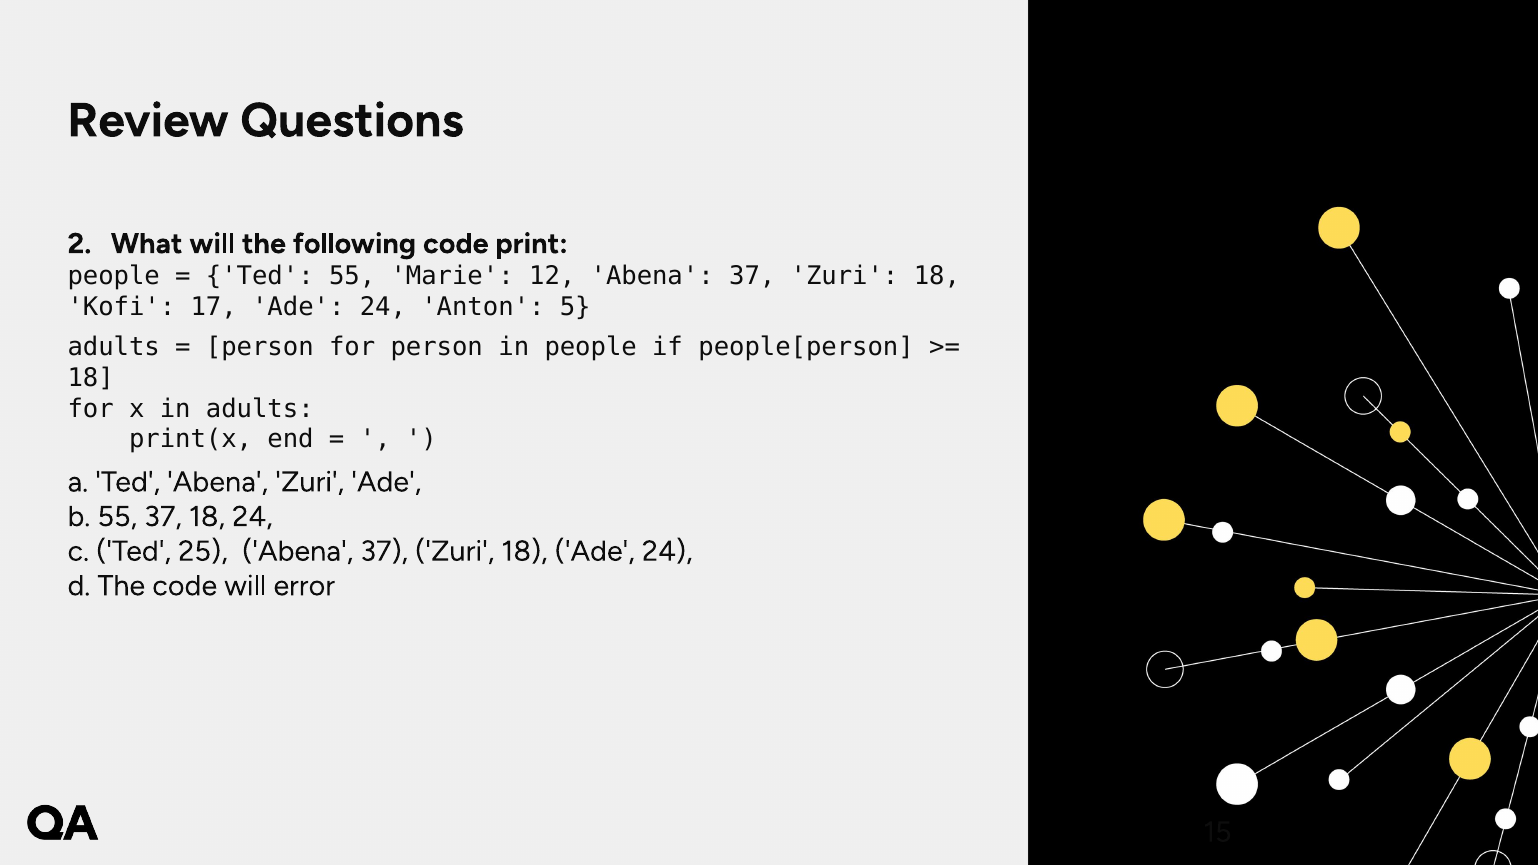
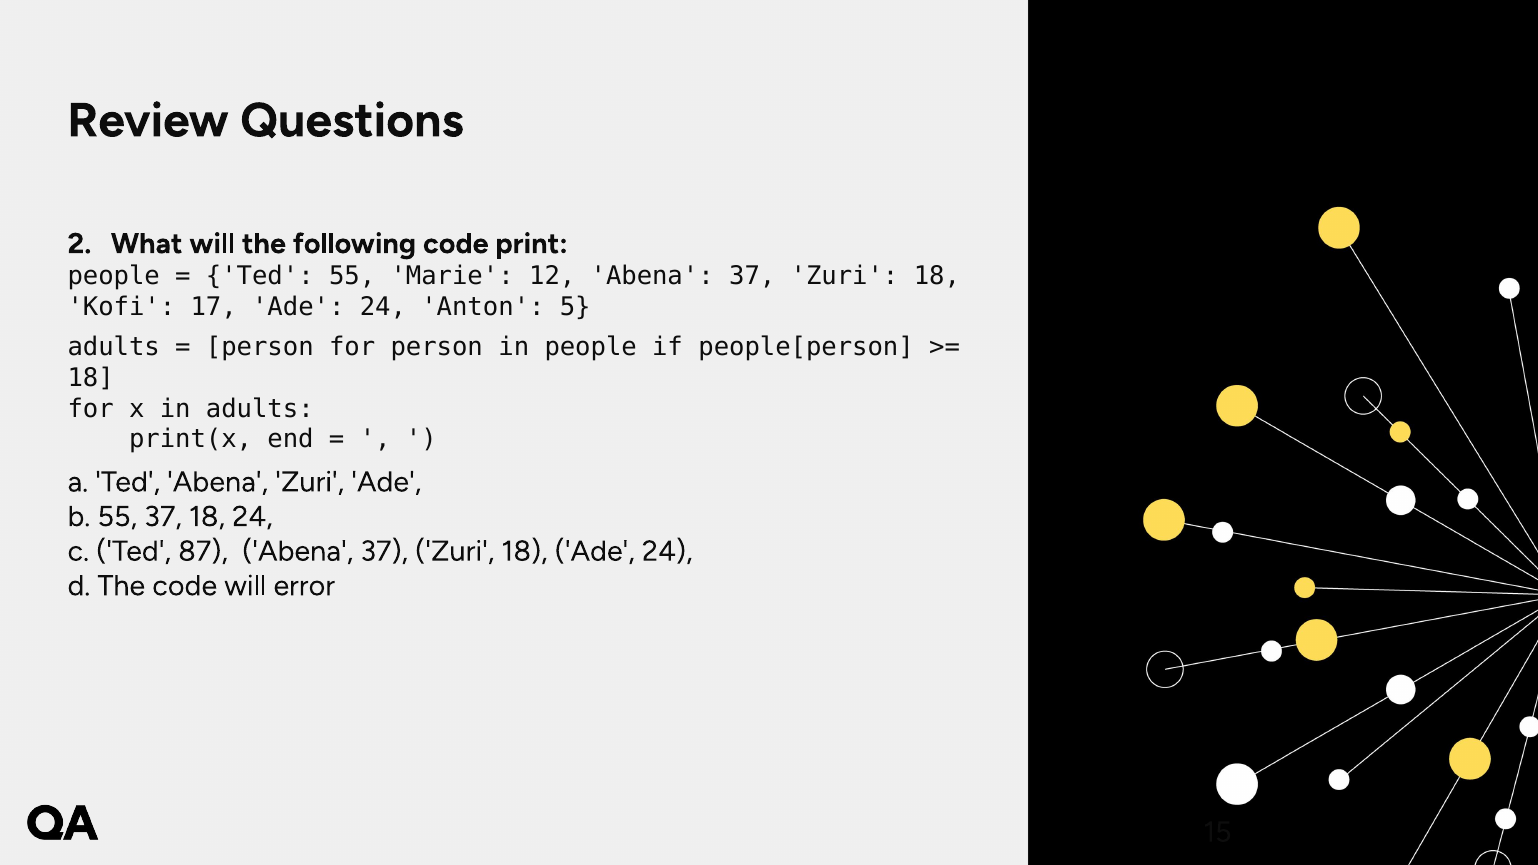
25: 25 -> 87 (203, 551)
